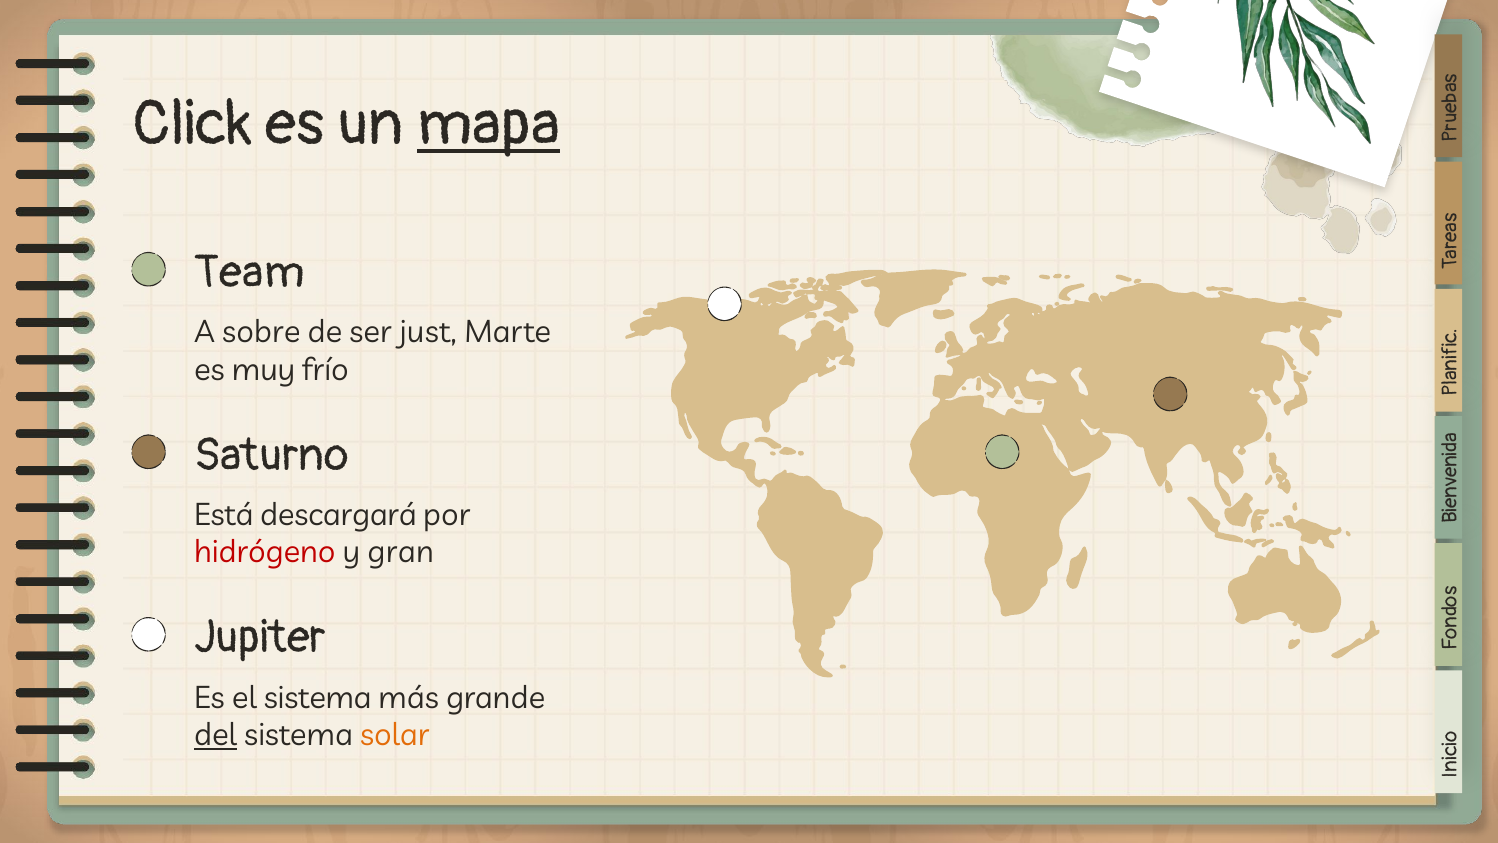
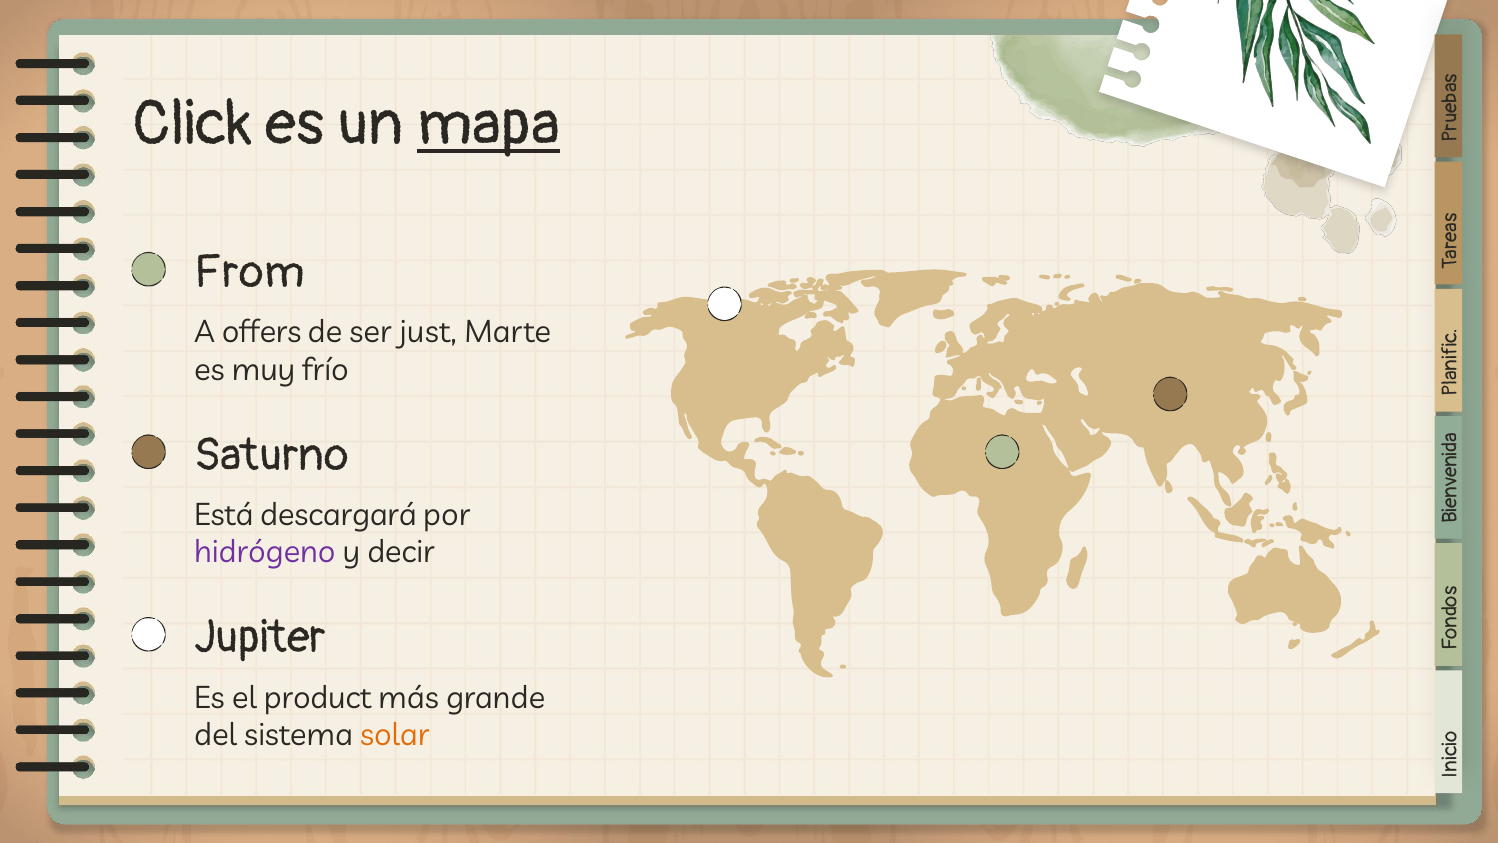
Team: Team -> From (250, 272)
sobre: sobre -> offers (262, 332)
hidrógeno colour: red -> purple (265, 552)
gran: gran -> decir (401, 552)
el sistema: sistema -> product (318, 697)
del underline: present -> none (216, 735)
